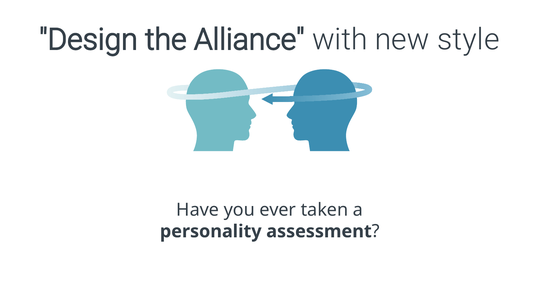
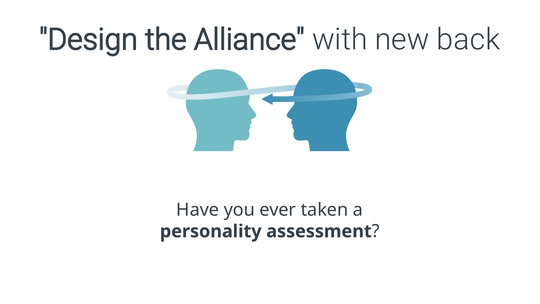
style: style -> back (468, 40)
